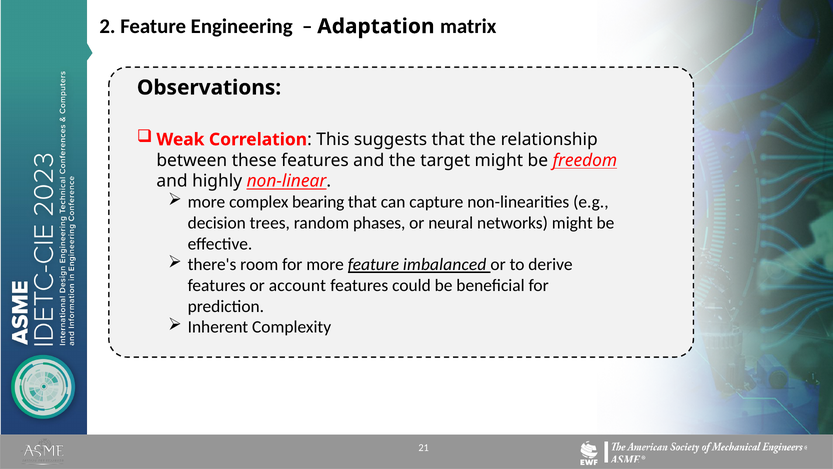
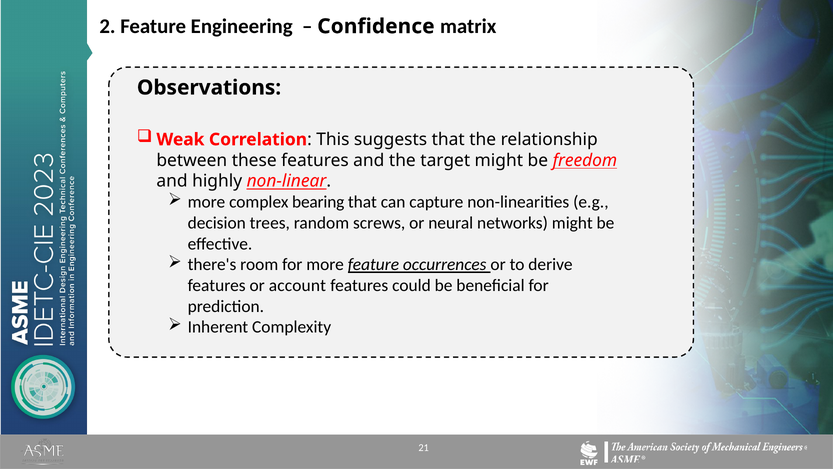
Adaptation: Adaptation -> Confidence (376, 26)
phases: phases -> screws (379, 223)
imbalanced: imbalanced -> occurrences (445, 264)
